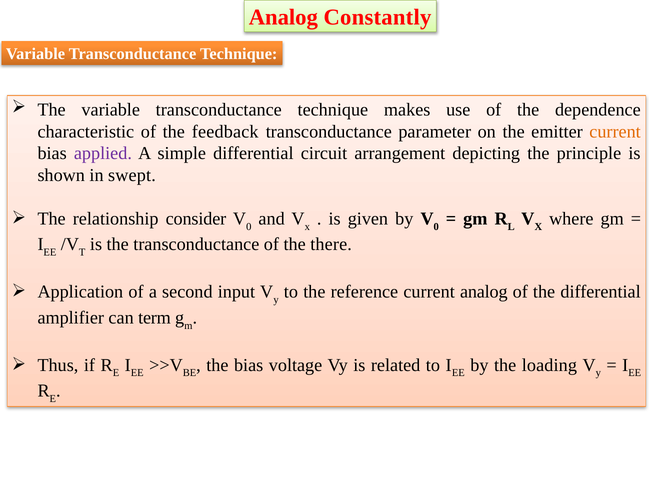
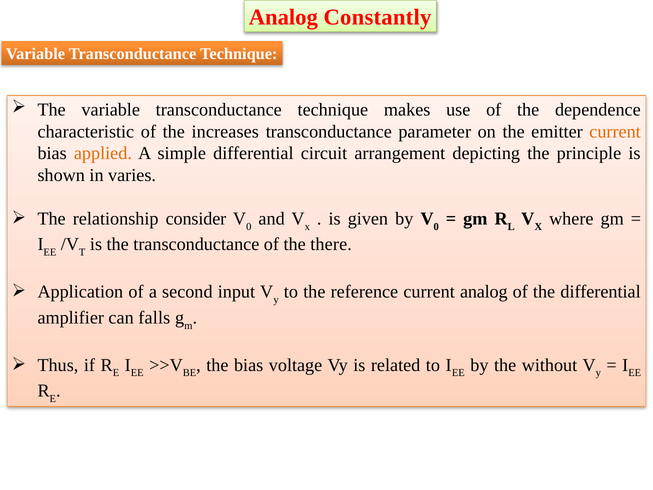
feedback: feedback -> increases (225, 132)
applied colour: purple -> orange (103, 153)
swept: swept -> varies (132, 175)
term: term -> falls (154, 317)
loading: loading -> without (549, 365)
